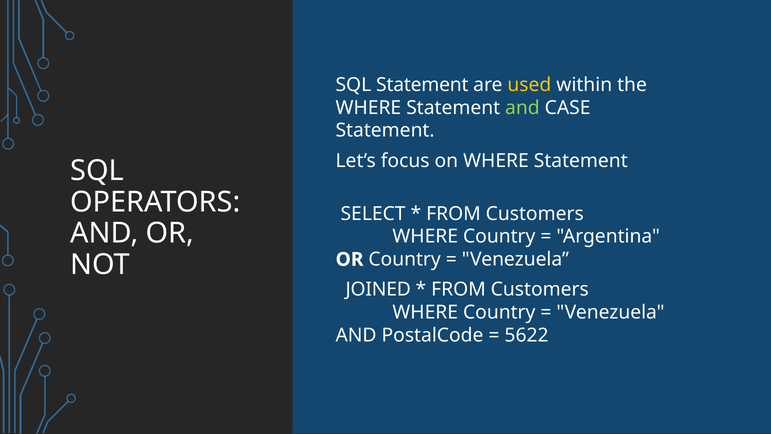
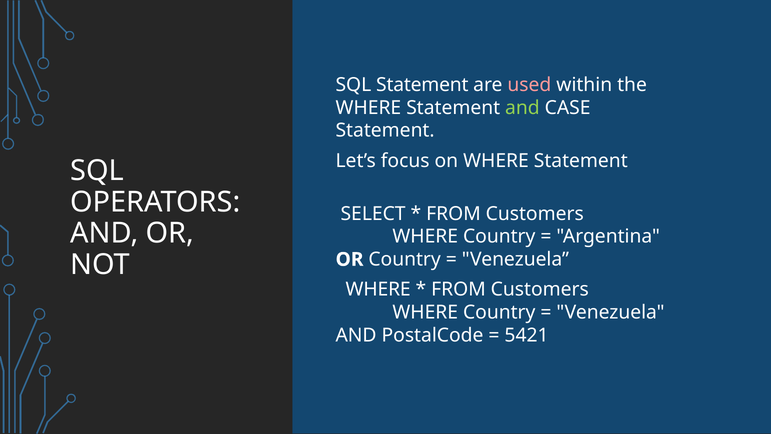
used colour: yellow -> pink (529, 85)
JOINED: JOINED -> WHERE (378, 289)
5622: 5622 -> 5421 (527, 335)
